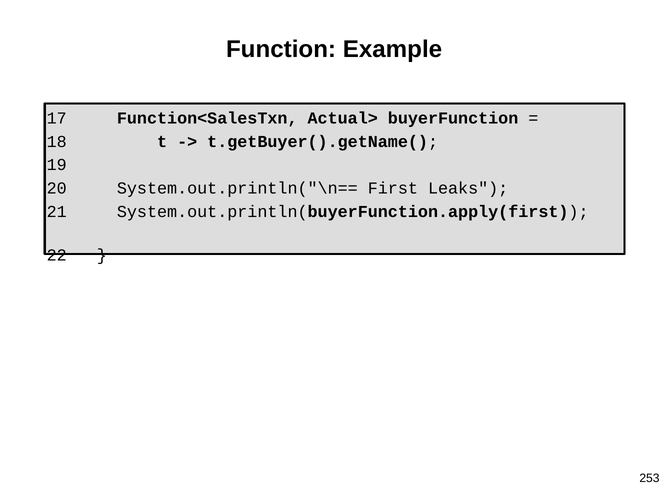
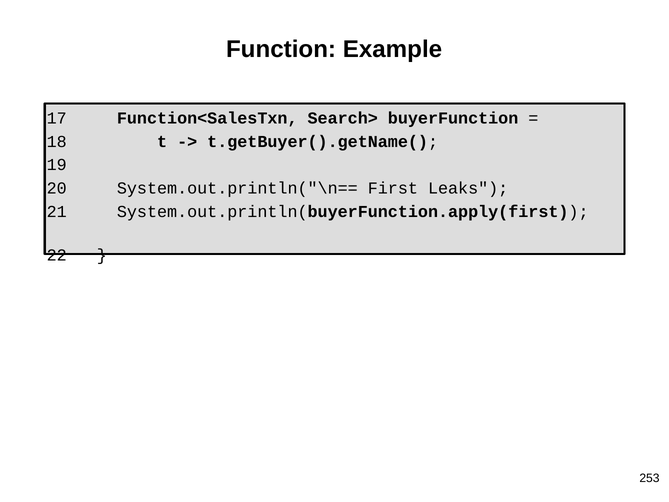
Actual>: Actual> -> Search> (343, 118)
